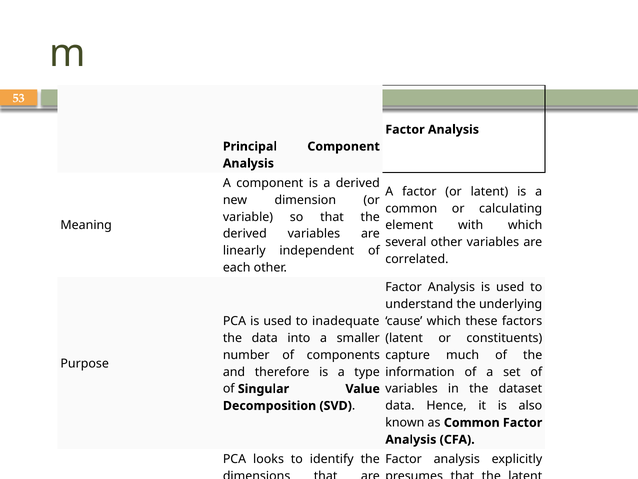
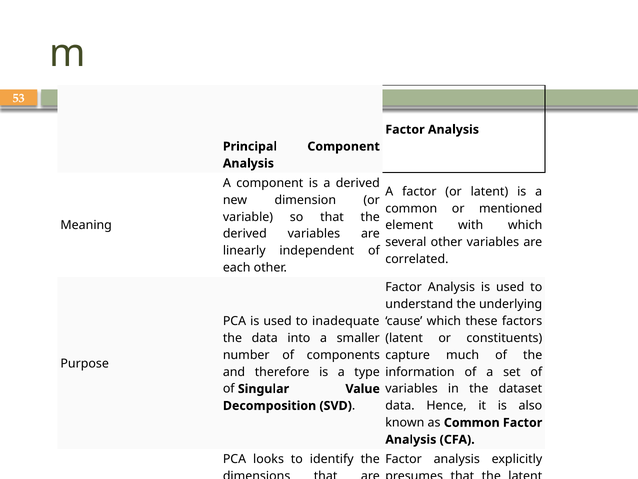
calculating: calculating -> mentioned (511, 208)
